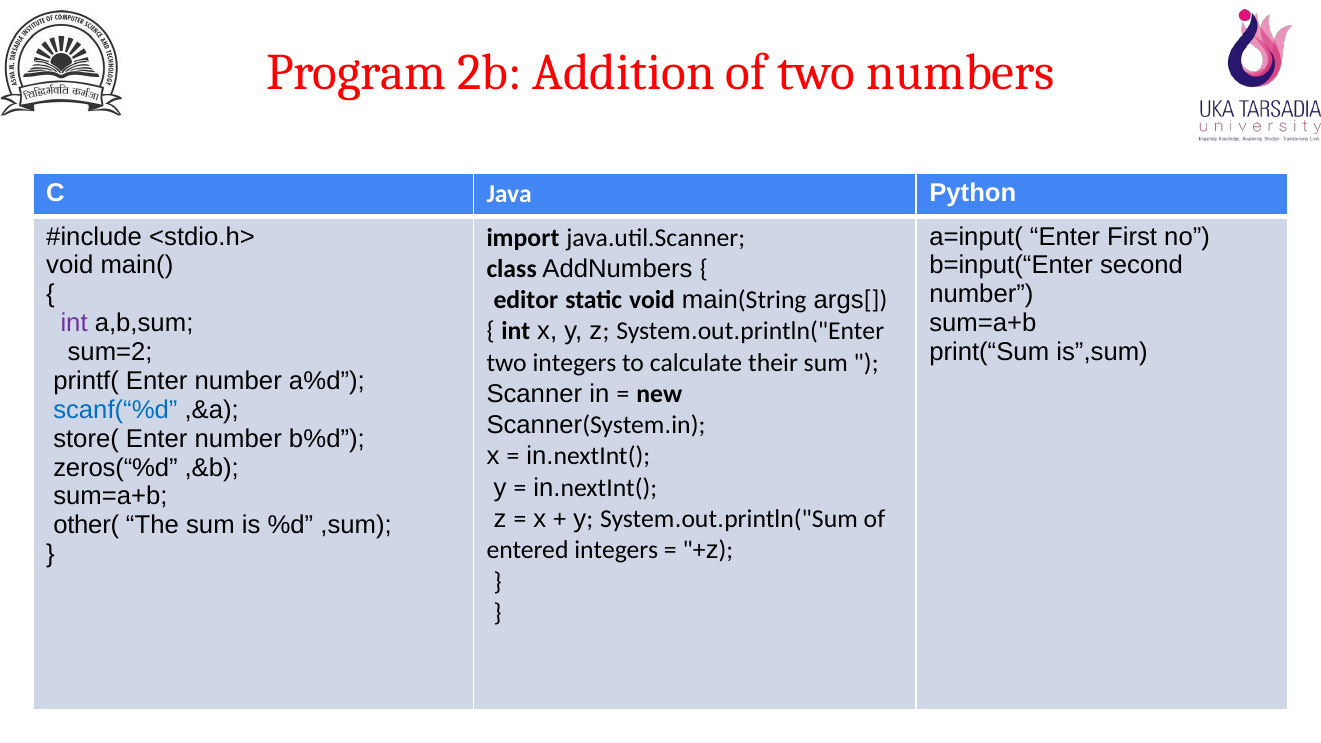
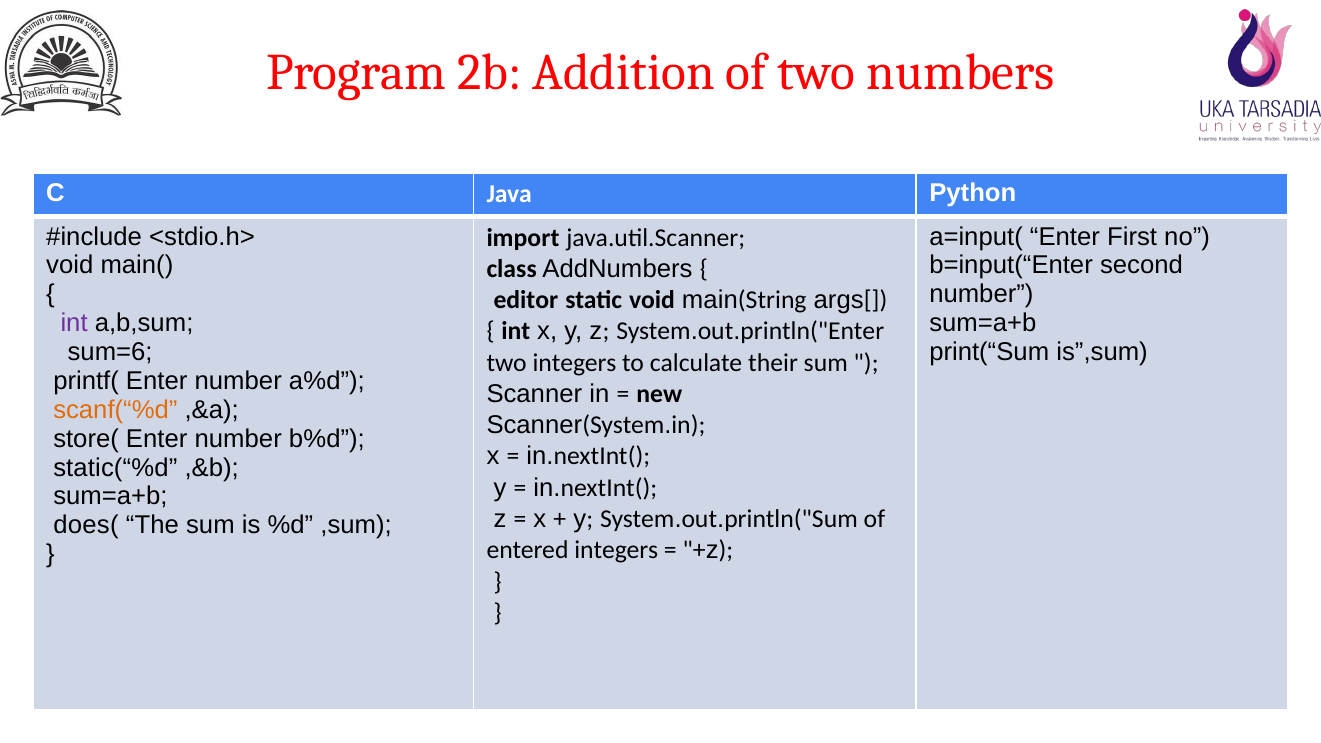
sum=2: sum=2 -> sum=6 (110, 352)
scanf(“%d colour: blue -> orange (115, 410)
zeros(“%d: zeros(“%d -> static(“%d (115, 468)
other(: other( -> does( (86, 525)
